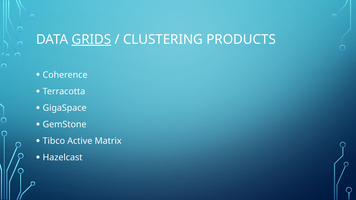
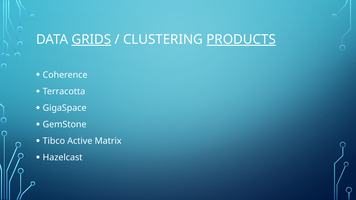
PRODUCTS underline: none -> present (241, 40)
